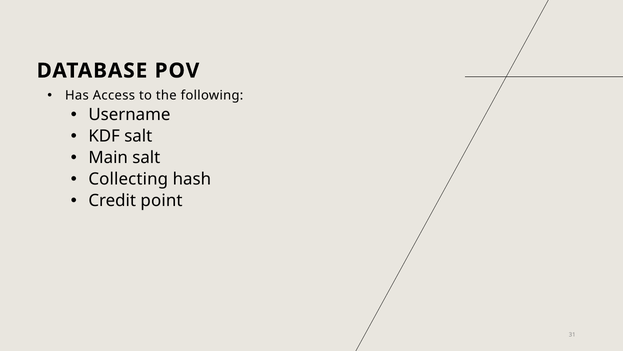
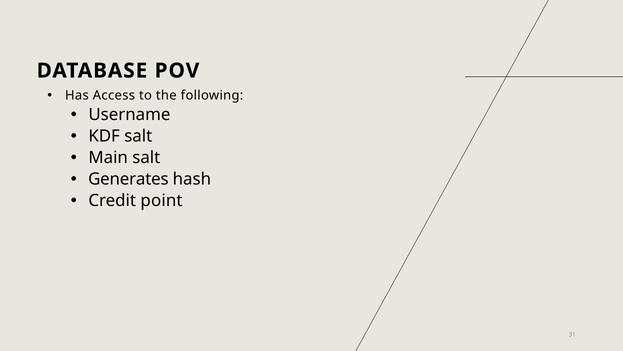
Collecting: Collecting -> Generates (128, 179)
